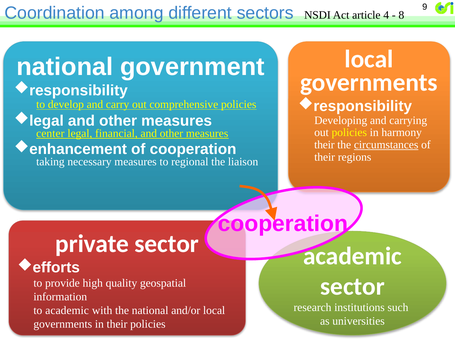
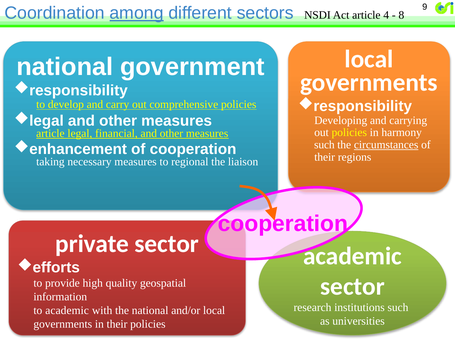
among underline: none -> present (137, 13)
center: center -> article (50, 133)
their: their -> such (324, 145)
